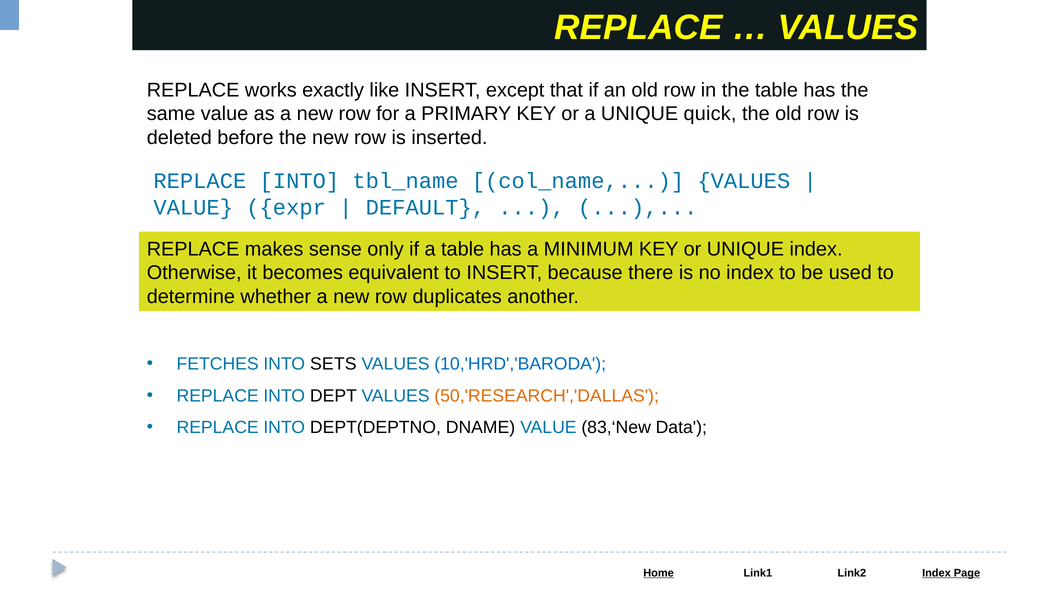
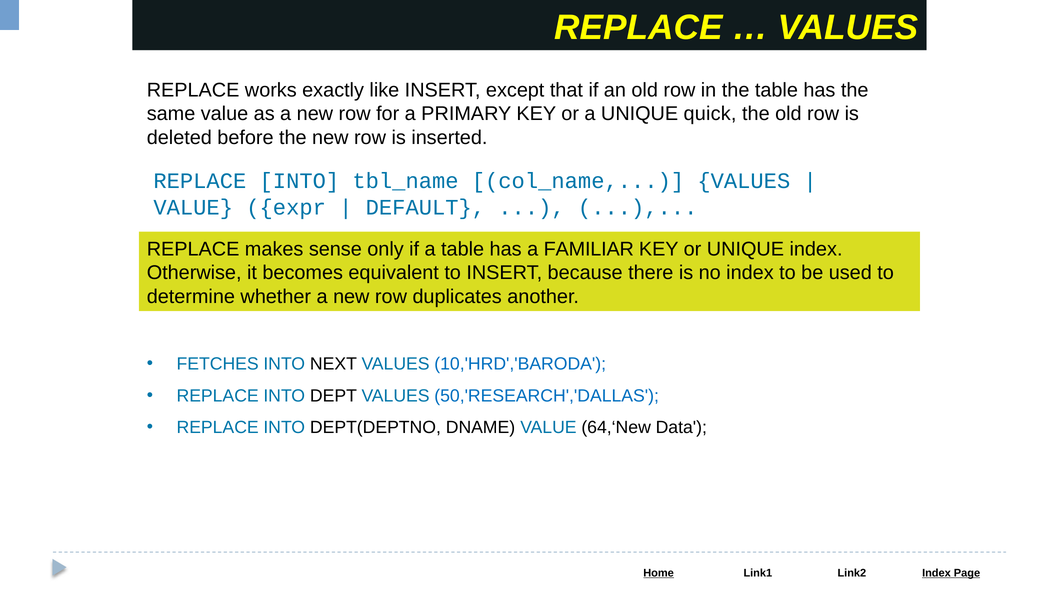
MINIMUM: MINIMUM -> FAMILIAR (589, 249)
SETS: SETS -> NEXT (333, 364)
50,'RESEARCH','DALLAS colour: orange -> blue (547, 396)
83,‘New: 83,‘New -> 64,‘New (616, 427)
